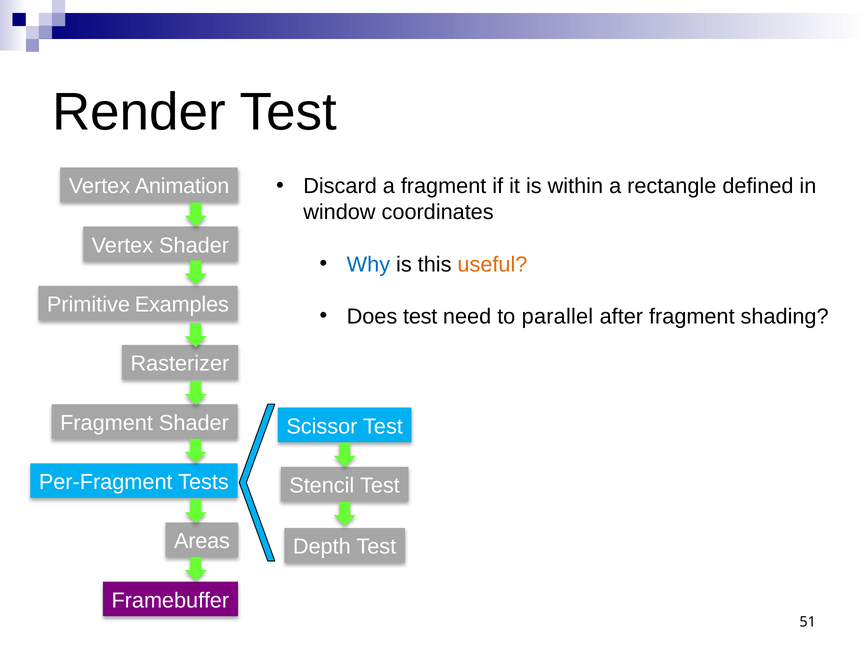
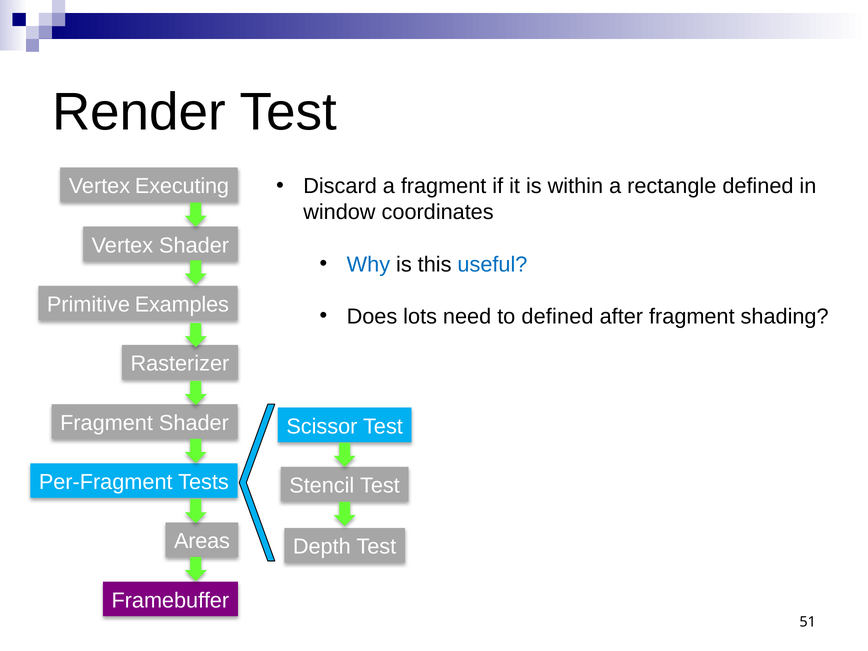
Animation: Animation -> Executing (182, 186)
useful colour: orange -> blue (492, 264)
Does test: test -> lots (420, 316)
to parallel: parallel -> defined (557, 316)
